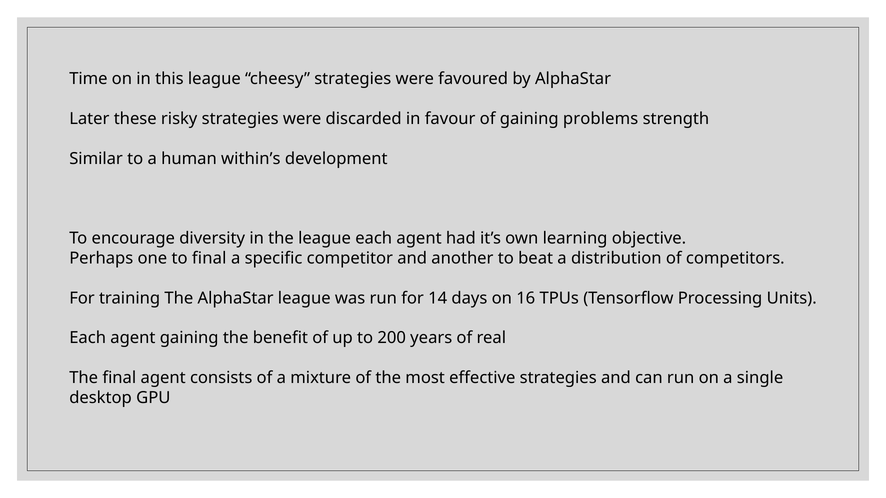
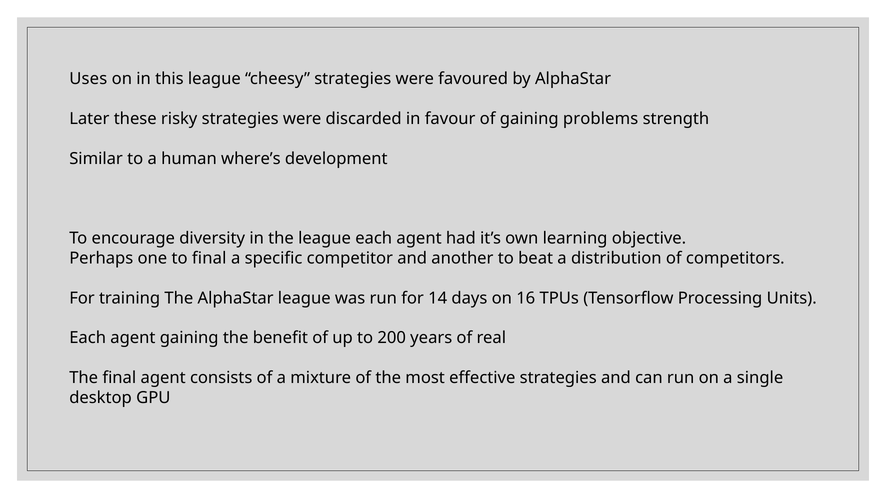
Time: Time -> Uses (88, 79)
within’s: within’s -> where’s (251, 159)
